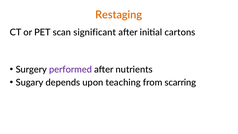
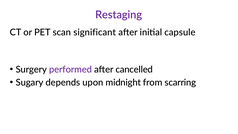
Restaging colour: orange -> purple (119, 15)
cartons: cartons -> capsule (180, 32)
nutrients: nutrients -> cancelled (134, 69)
teaching: teaching -> midnight (123, 82)
